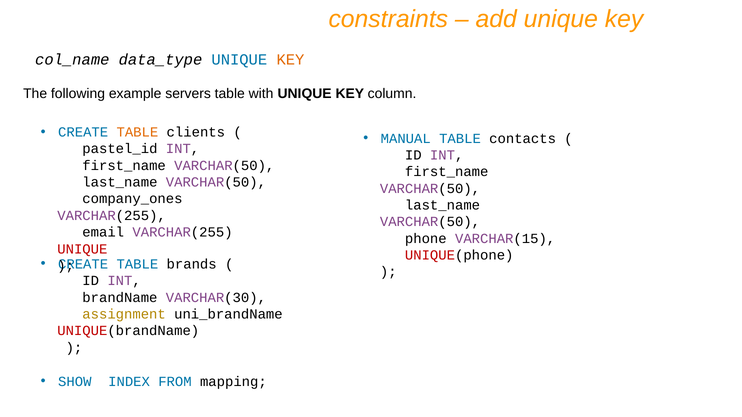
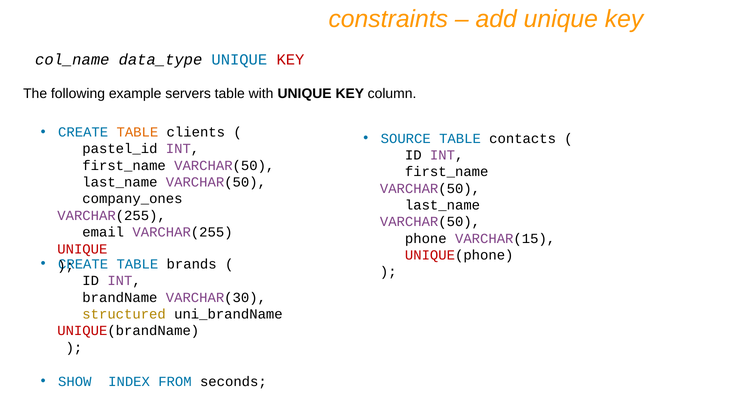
KEY colour: orange -> red (290, 60)
MANUAL: MANUAL -> SOURCE (406, 139)
assignment: assignment -> structured (124, 314)
mapping: mapping -> seconds (233, 382)
